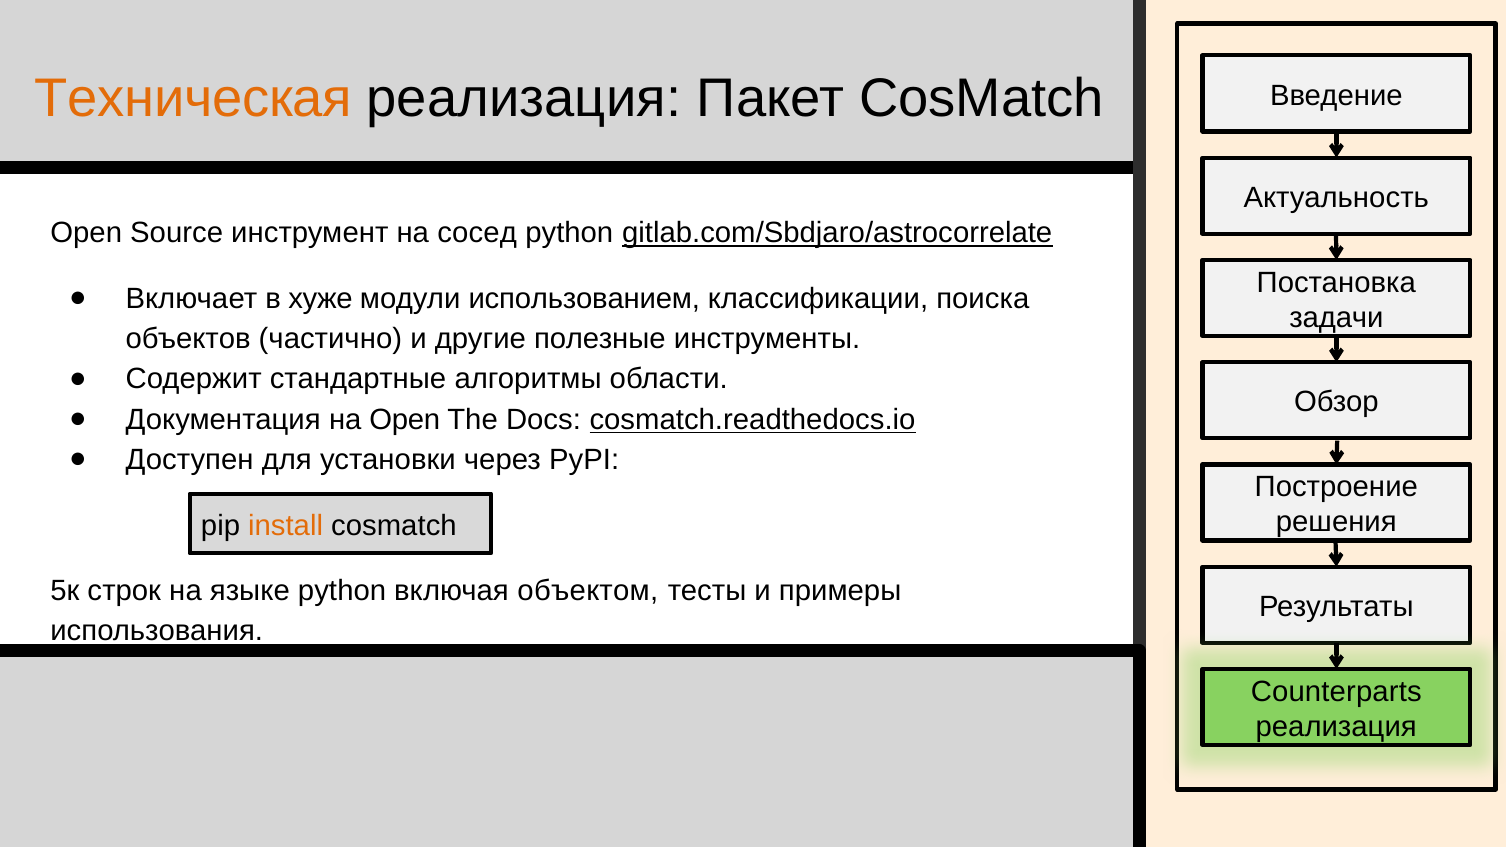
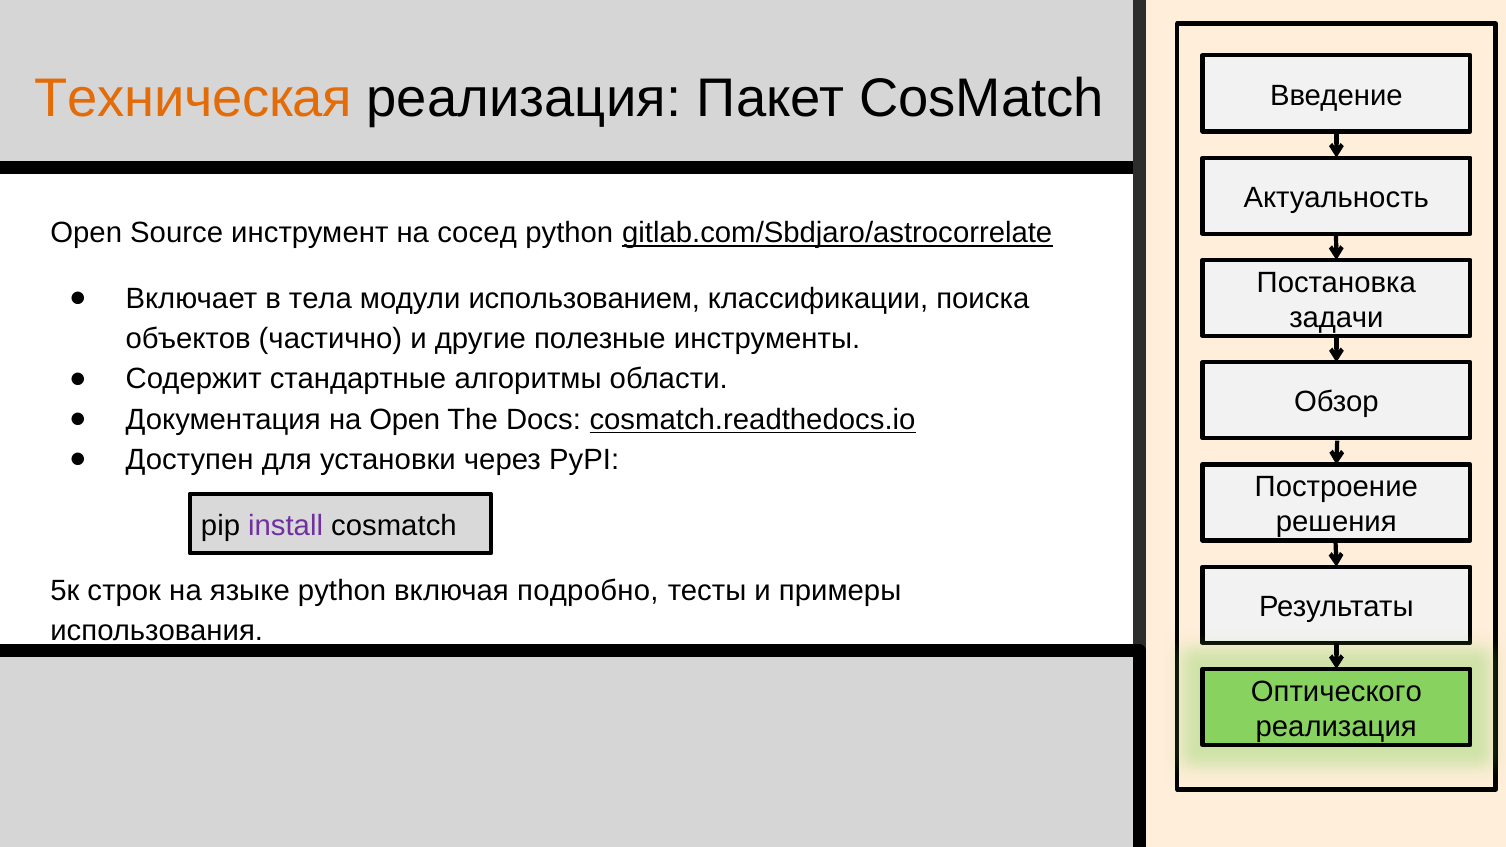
хуже: хуже -> тела (320, 299)
install colour: orange -> purple (286, 525)
объектом: объектом -> подробно (588, 591)
Counterparts: Counterparts -> Оптического (1336, 692)
